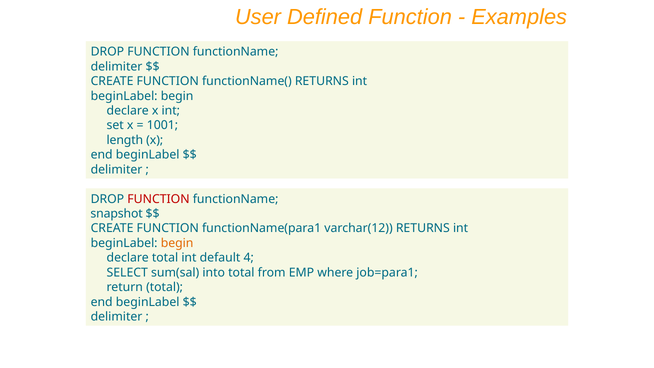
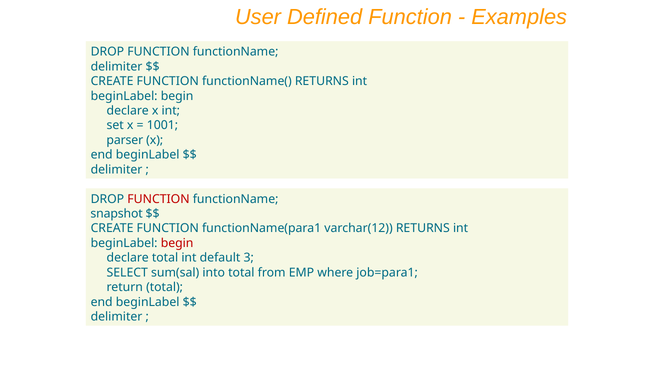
length: length -> parser (125, 140)
begin colour: orange -> red (177, 243)
4: 4 -> 3 (249, 258)
